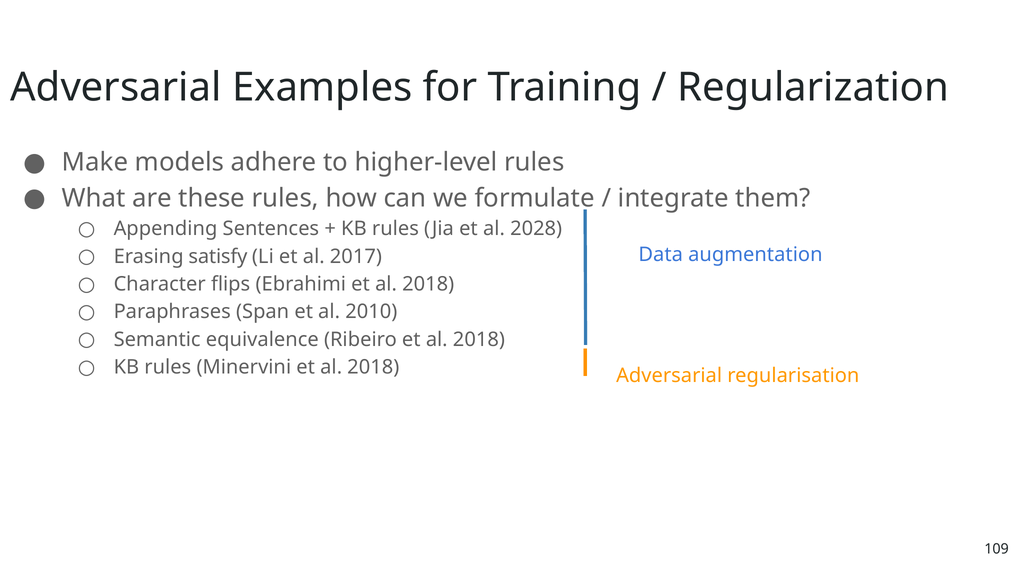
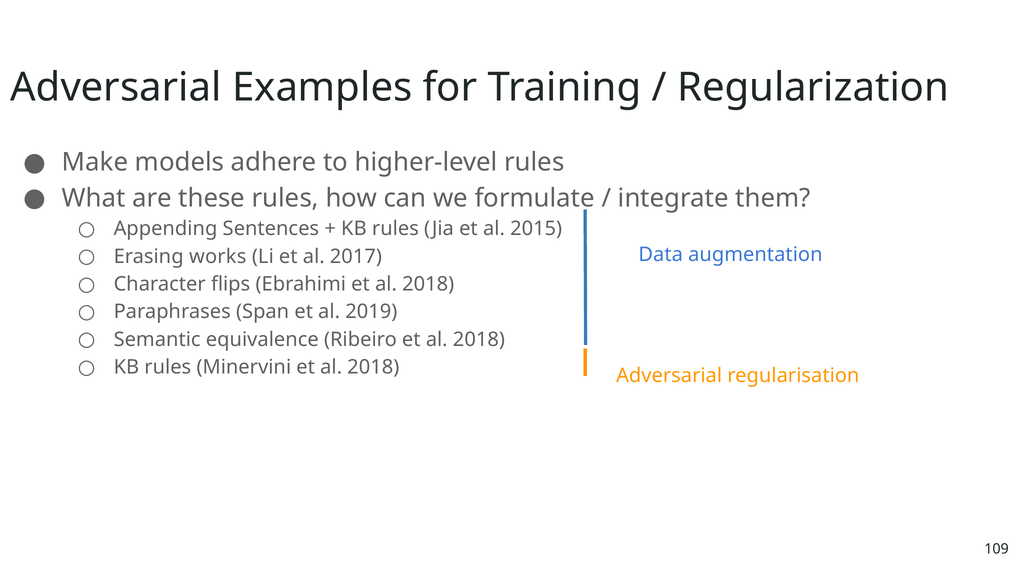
2028: 2028 -> 2015 (536, 229)
satisfy: satisfy -> works (218, 257)
2010: 2010 -> 2019 (371, 312)
